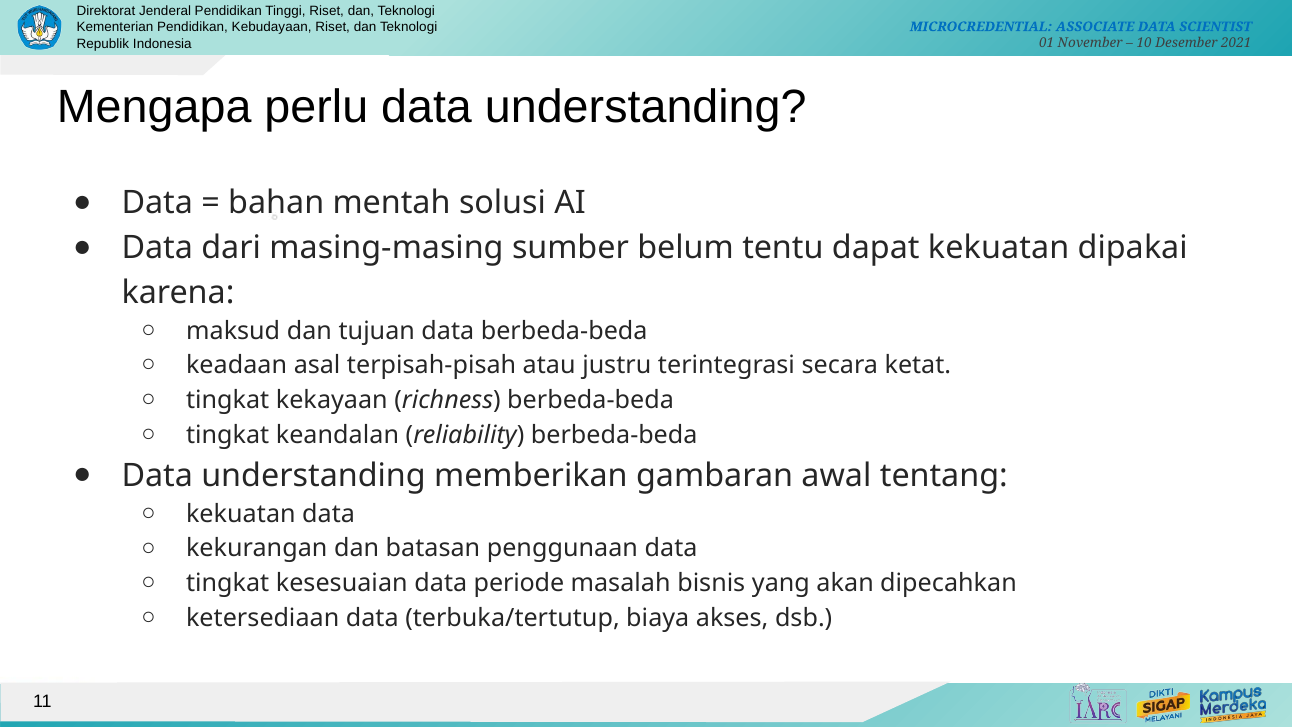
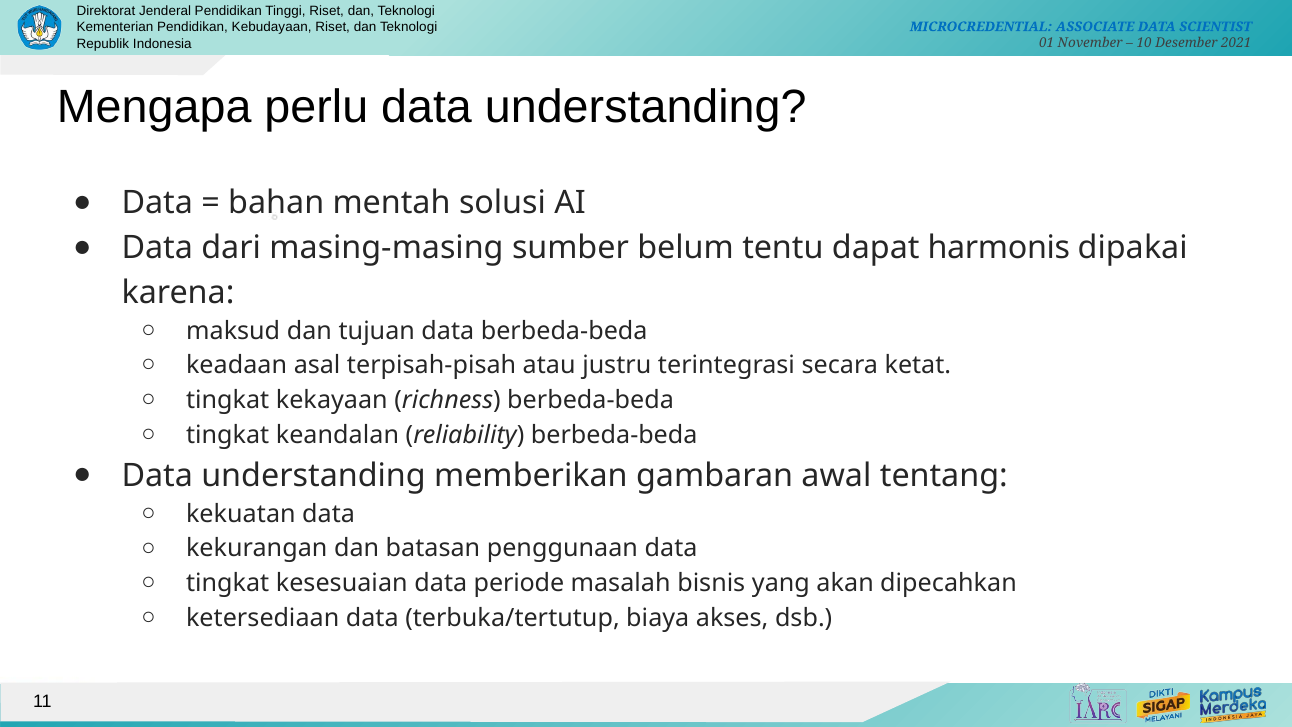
dapat kekuatan: kekuatan -> harmonis (999, 248)
